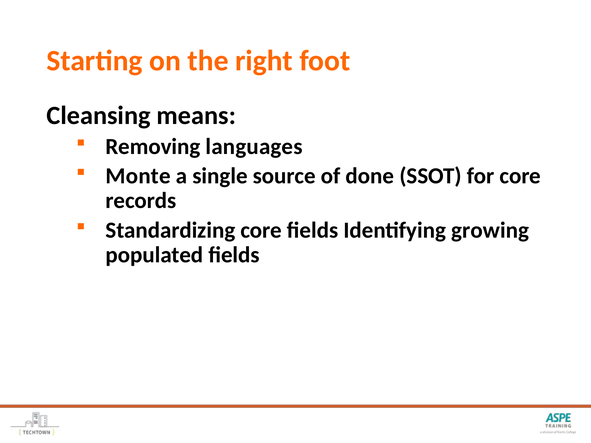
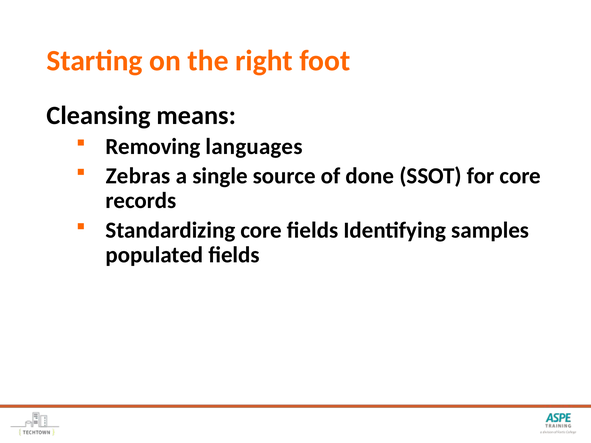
Monte: Monte -> Zebras (138, 176)
growing: growing -> samples (490, 230)
